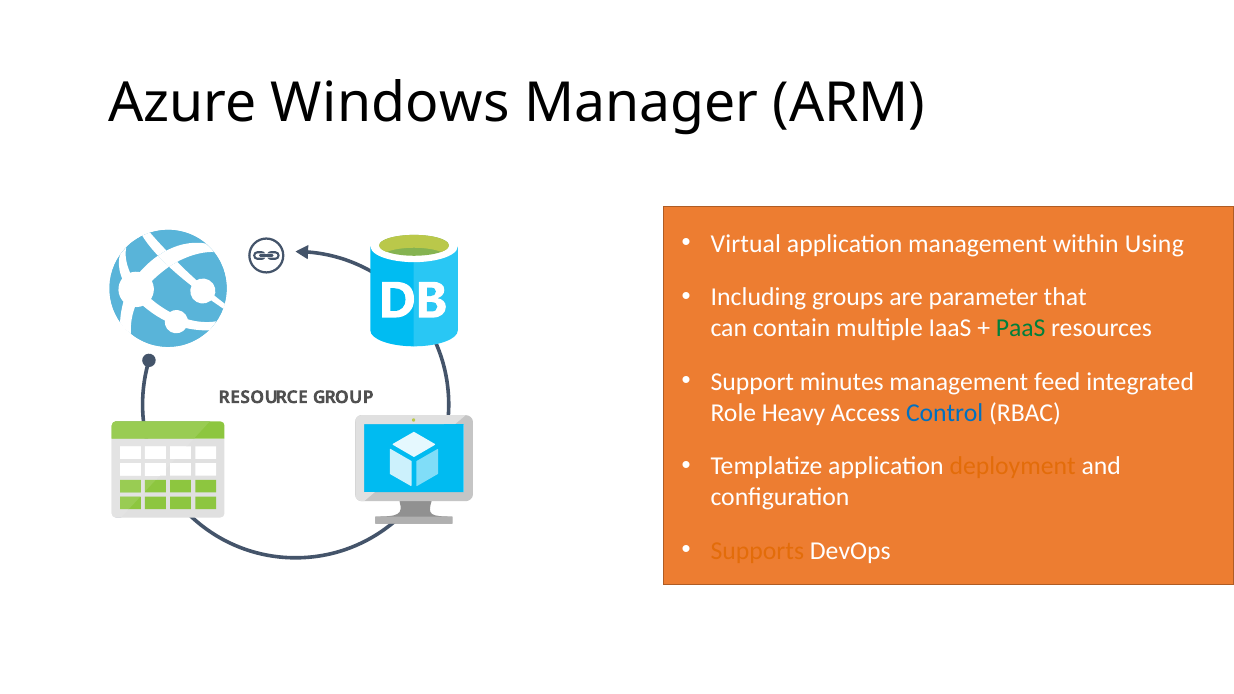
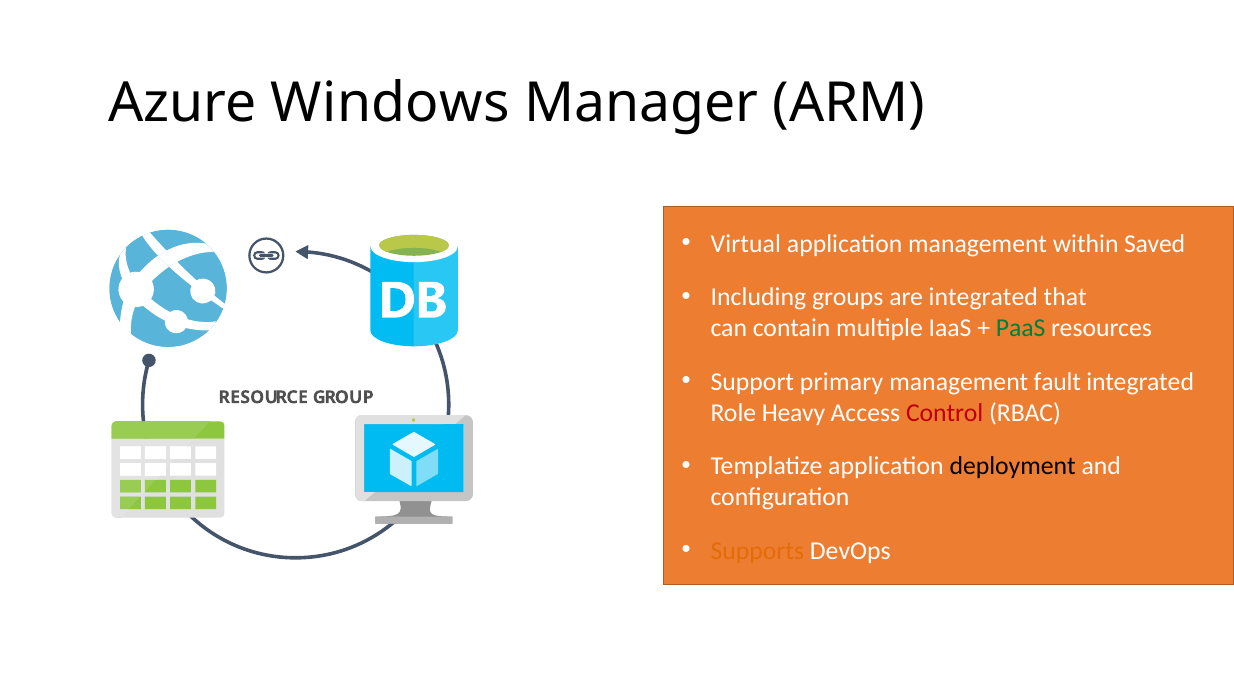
Using: Using -> Saved (1155, 244)
are parameter: parameter -> integrated (983, 297)
minutes: minutes -> primary (842, 382)
feed: feed -> fault (1057, 382)
Control colour: blue -> red (945, 413)
deployment colour: orange -> black (1013, 466)
